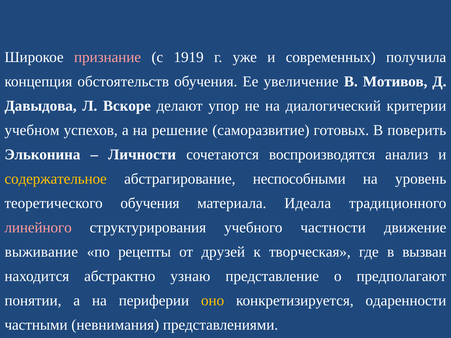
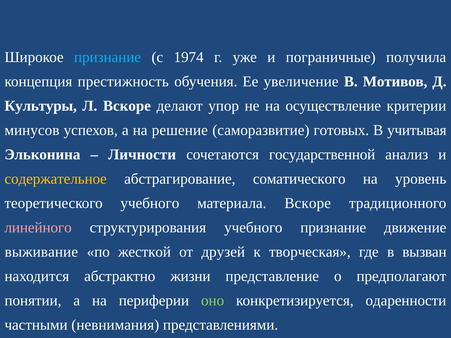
признание colour: pink -> light blue (108, 57)
1919: 1919 -> 1974 (189, 57)
современных: современных -> пограничные (331, 57)
обстоятельств: обстоятельств -> престижность (123, 82)
Давыдова: Давыдова -> Культуры (41, 106)
диалогический: диалогический -> осуществление (333, 106)
учебном: учебном -> минусов (32, 130)
поверить: поверить -> учитывая (417, 130)
воспроизводятся: воспроизводятся -> государственной (322, 155)
неспособными: неспособными -> соматического (299, 179)
теоретического обучения: обучения -> учебного (150, 203)
материала Идеала: Идеала -> Вскоре (308, 203)
учебного частности: частности -> признание (333, 228)
рецепты: рецепты -> жесткой (145, 252)
узнаю: узнаю -> жизни (190, 276)
оно colour: yellow -> light green (213, 301)
